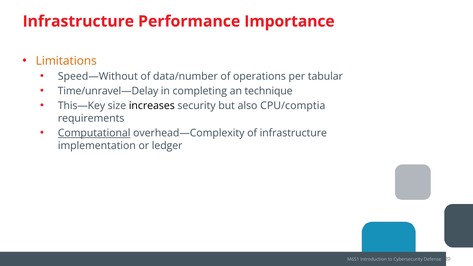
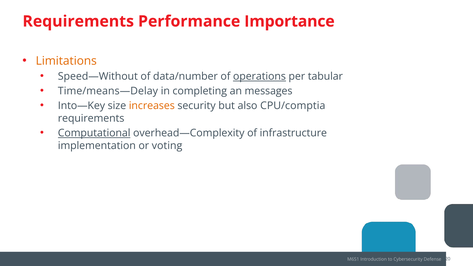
Infrastructure: Infrastructure -> Requirements (78, 21)
operations underline: none -> present (259, 76)
Time/unravel—Delay: Time/unravel—Delay -> Time/means—Delay (108, 91)
technique: technique -> messages (269, 91)
This—Key: This—Key -> Into—Key (81, 106)
increases colour: black -> orange (152, 106)
ledger: ledger -> voting (167, 146)
